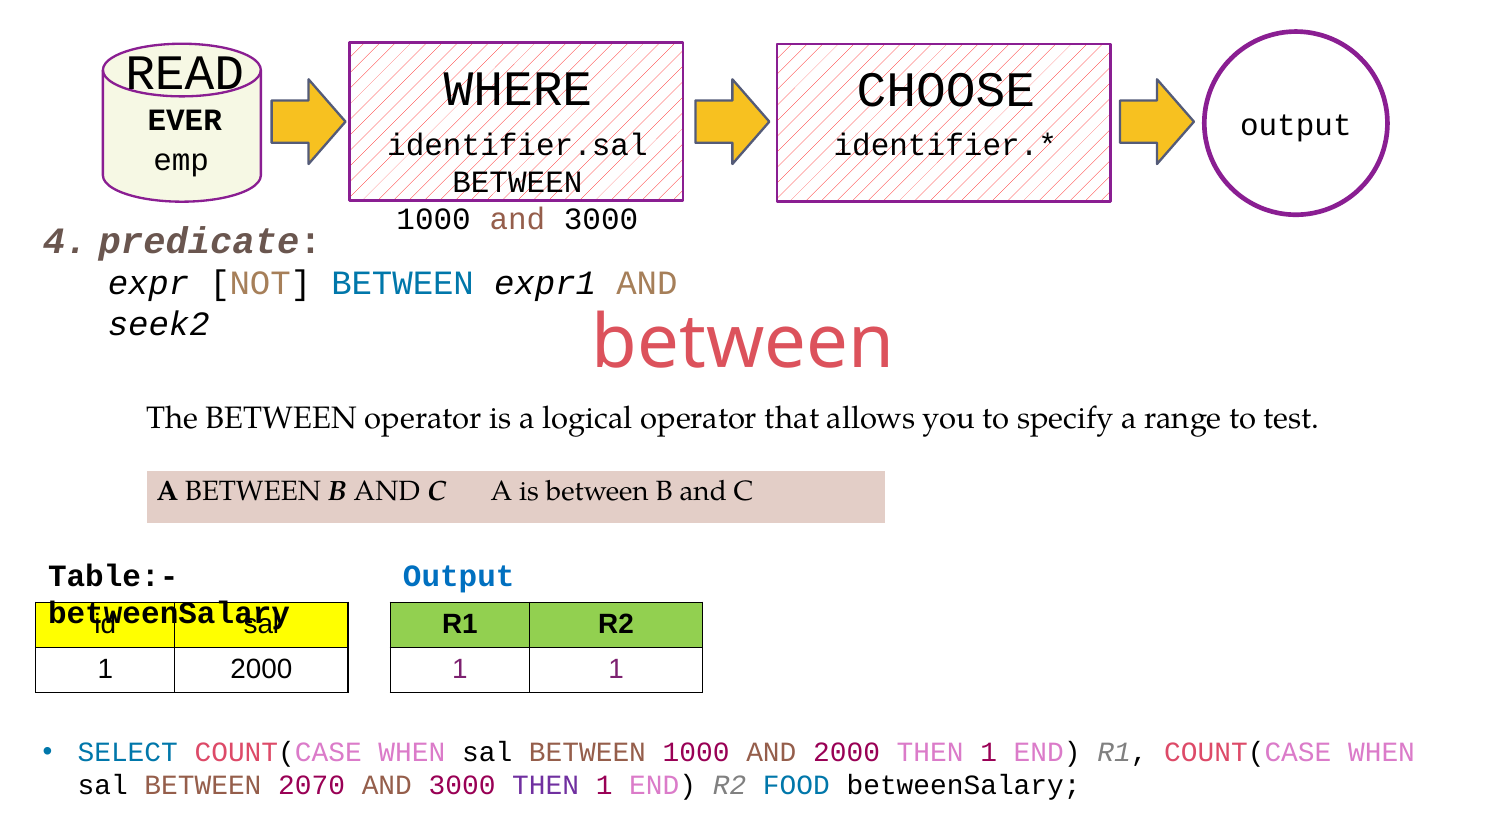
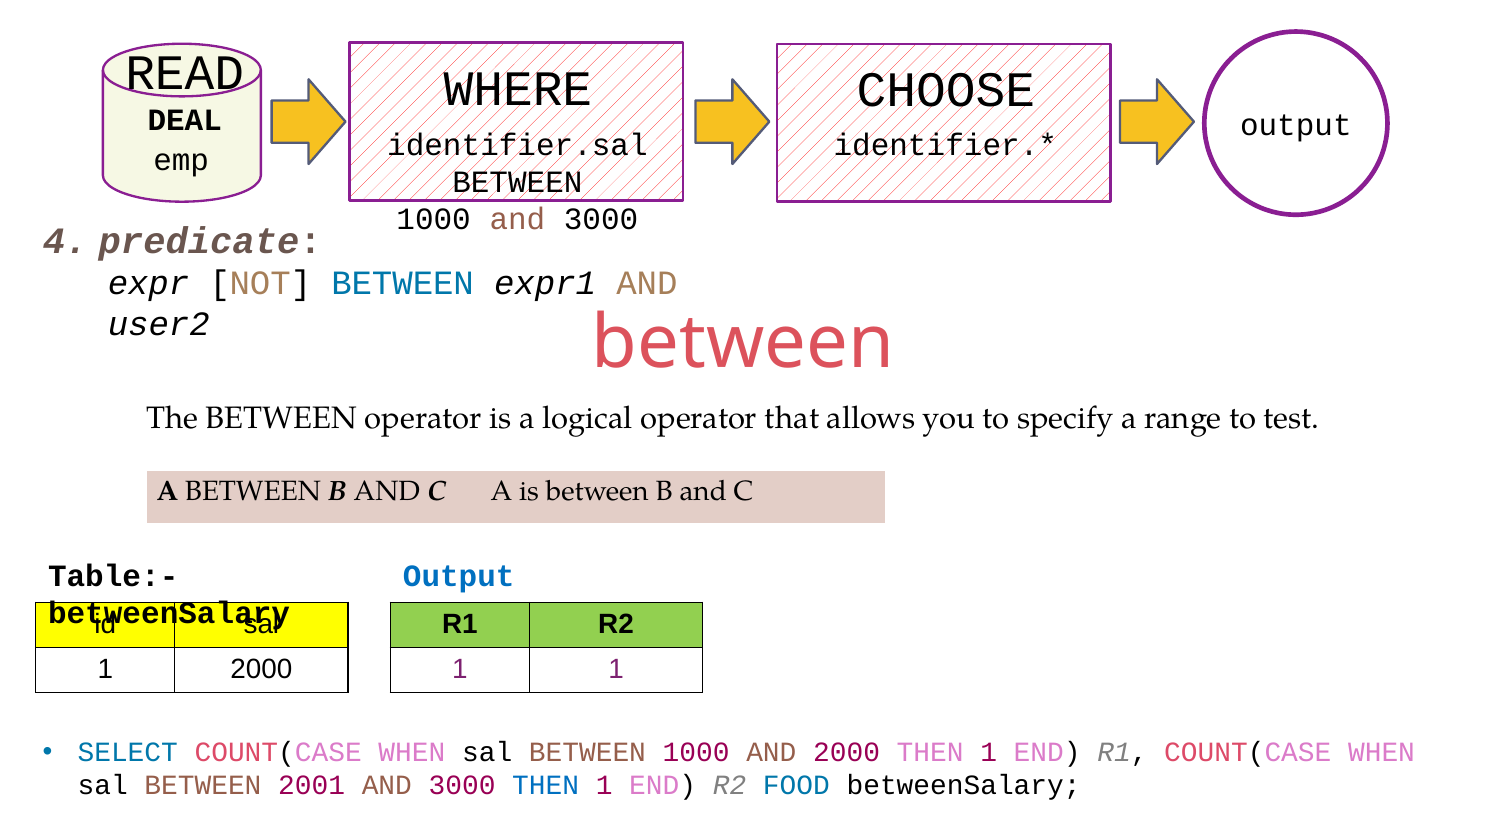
EVER: EVER -> DEAL (185, 120)
seek2: seek2 -> user2 (159, 324)
2070: 2070 -> 2001 (312, 786)
THEN colour: purple -> blue (546, 786)
